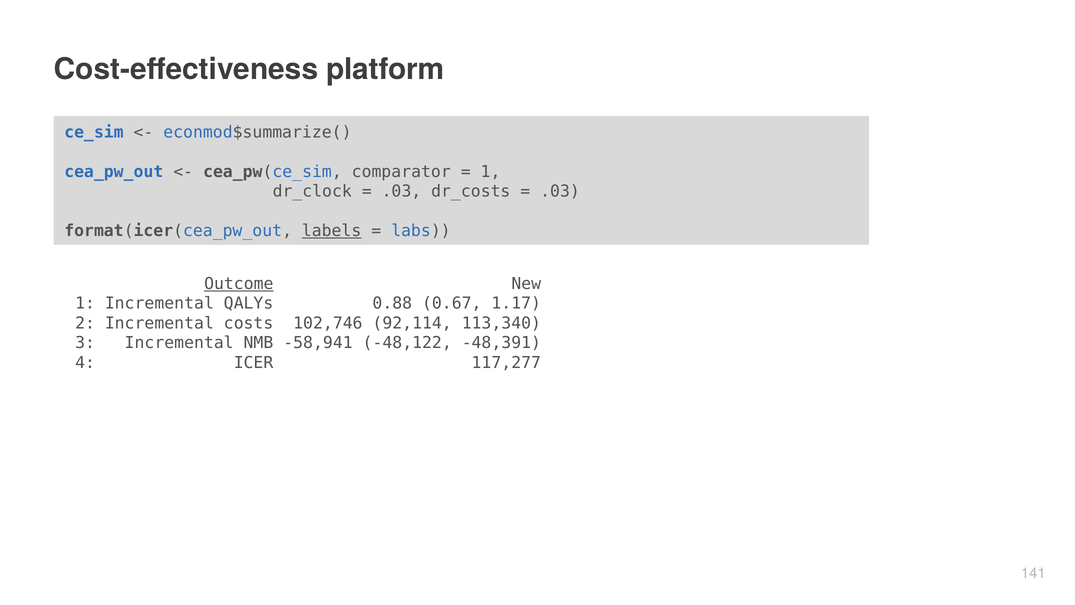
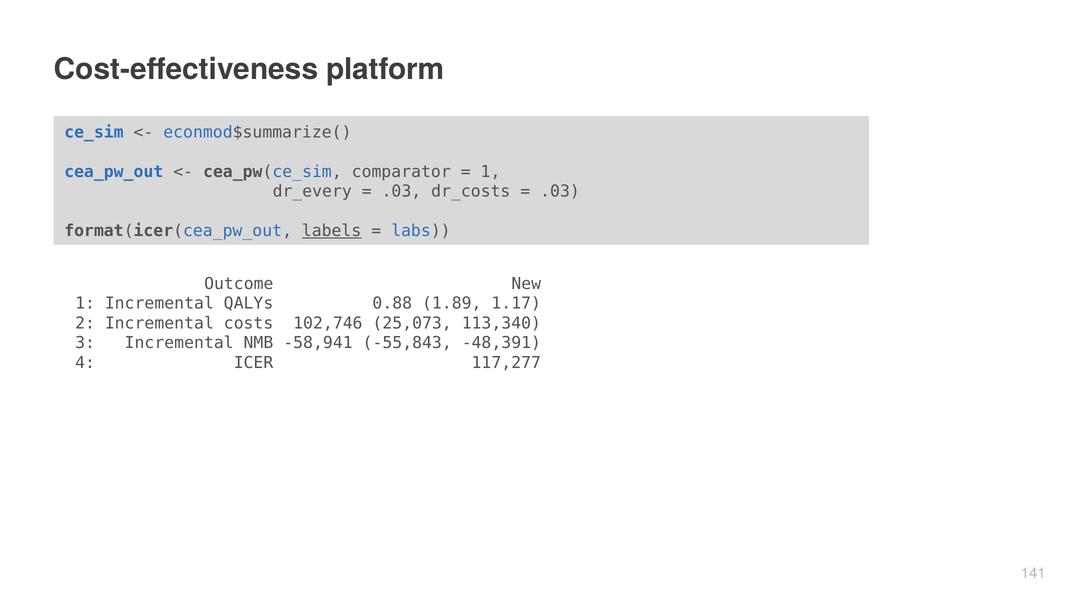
dr_clock: dr_clock -> dr_every (312, 191)
Outcome underline: present -> none (239, 284)
0.67: 0.67 -> 1.89 (452, 303)
92,114: 92,114 -> 25,073 (412, 323)
-48,122: -48,122 -> -55,843 (407, 343)
